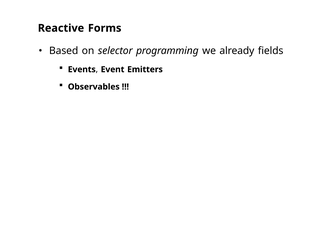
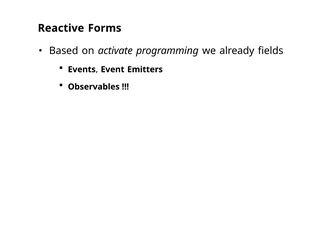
selector: selector -> activate (115, 51)
